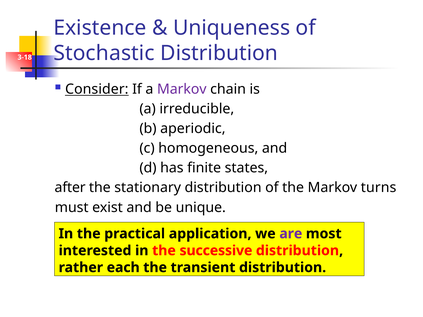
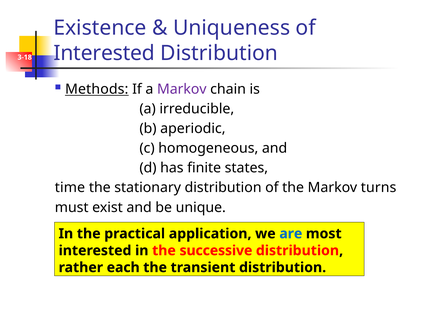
Stochastic: Stochastic -> Interested (104, 53)
Consider: Consider -> Methods (97, 89)
after: after -> time (70, 188)
are colour: purple -> blue (291, 234)
